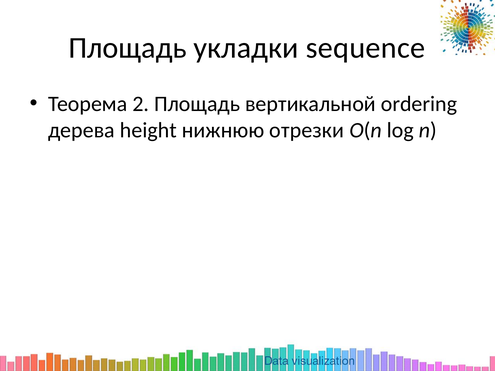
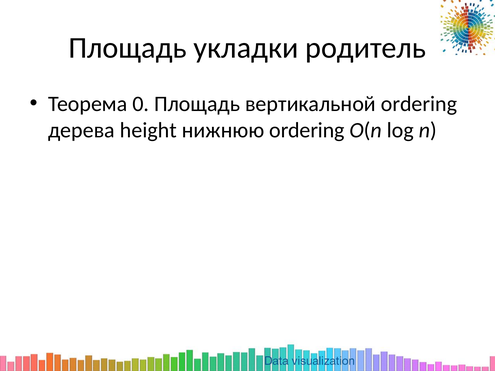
sequence: sequence -> родитель (366, 48)
2: 2 -> 0 (141, 104)
нижнюю отрезки: отрезки -> ordering (307, 130)
